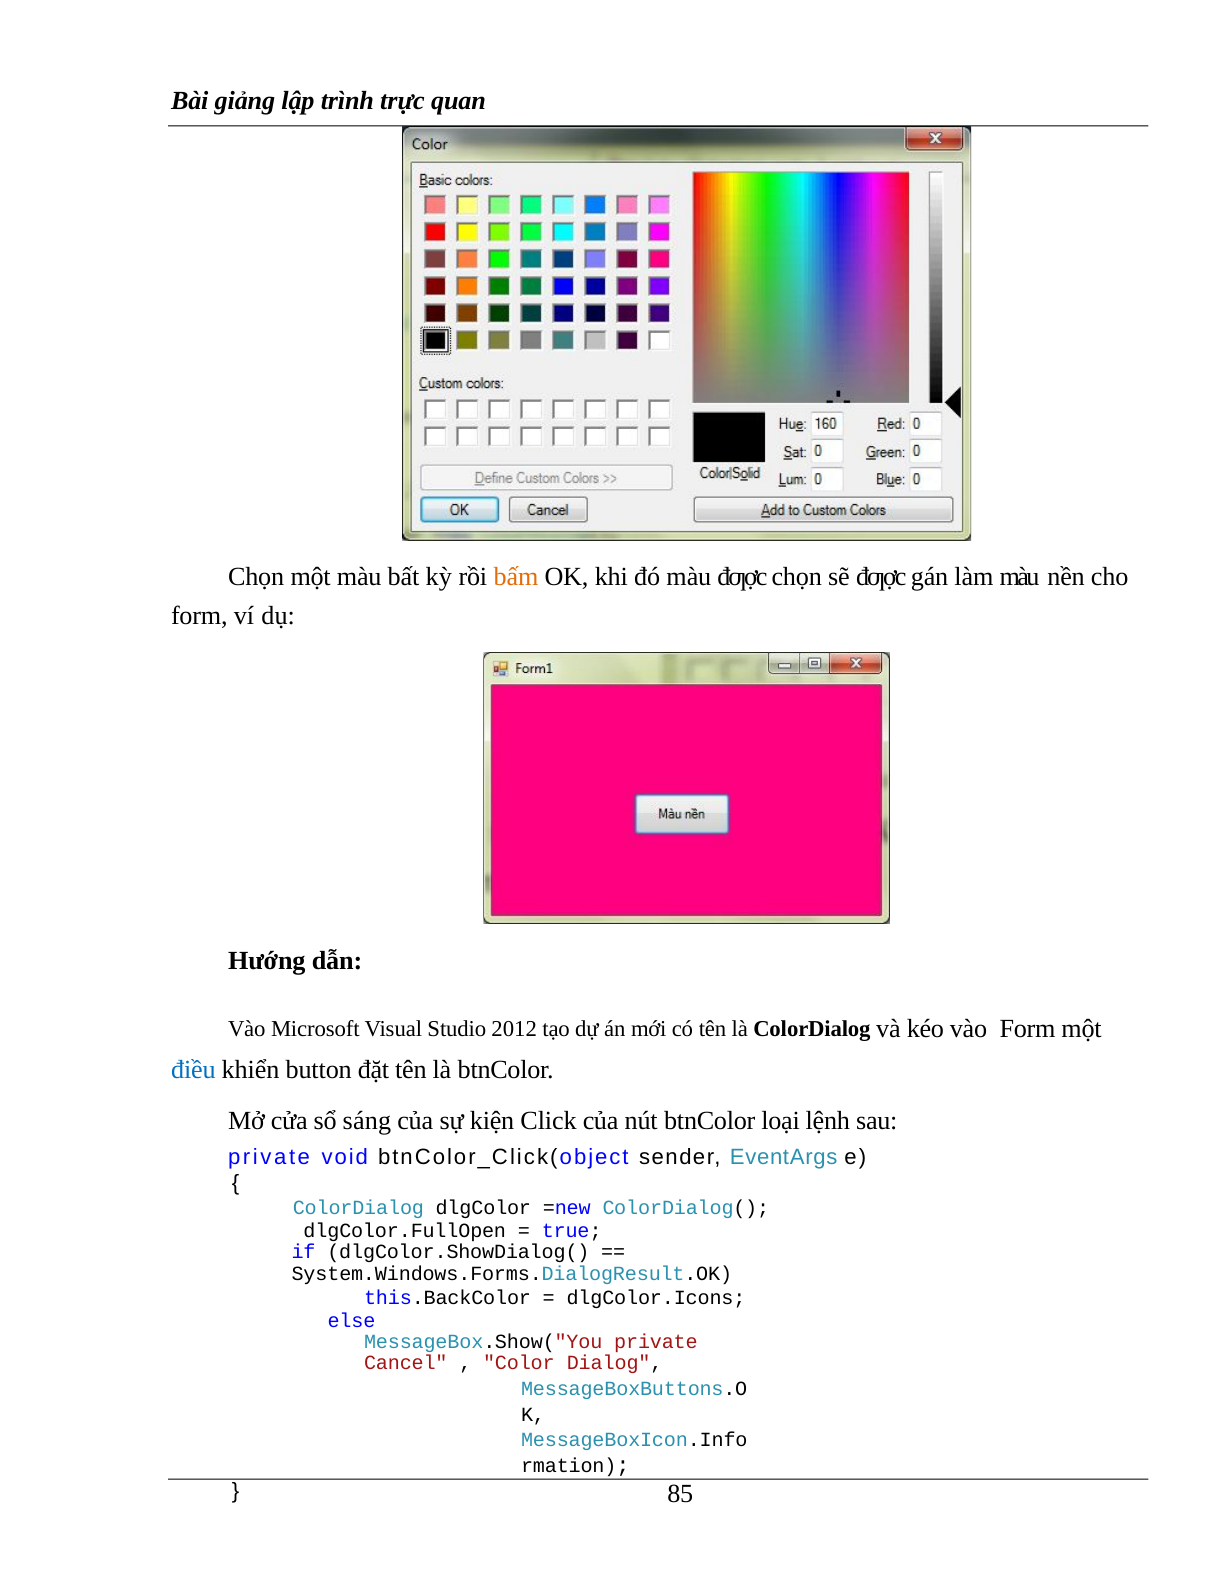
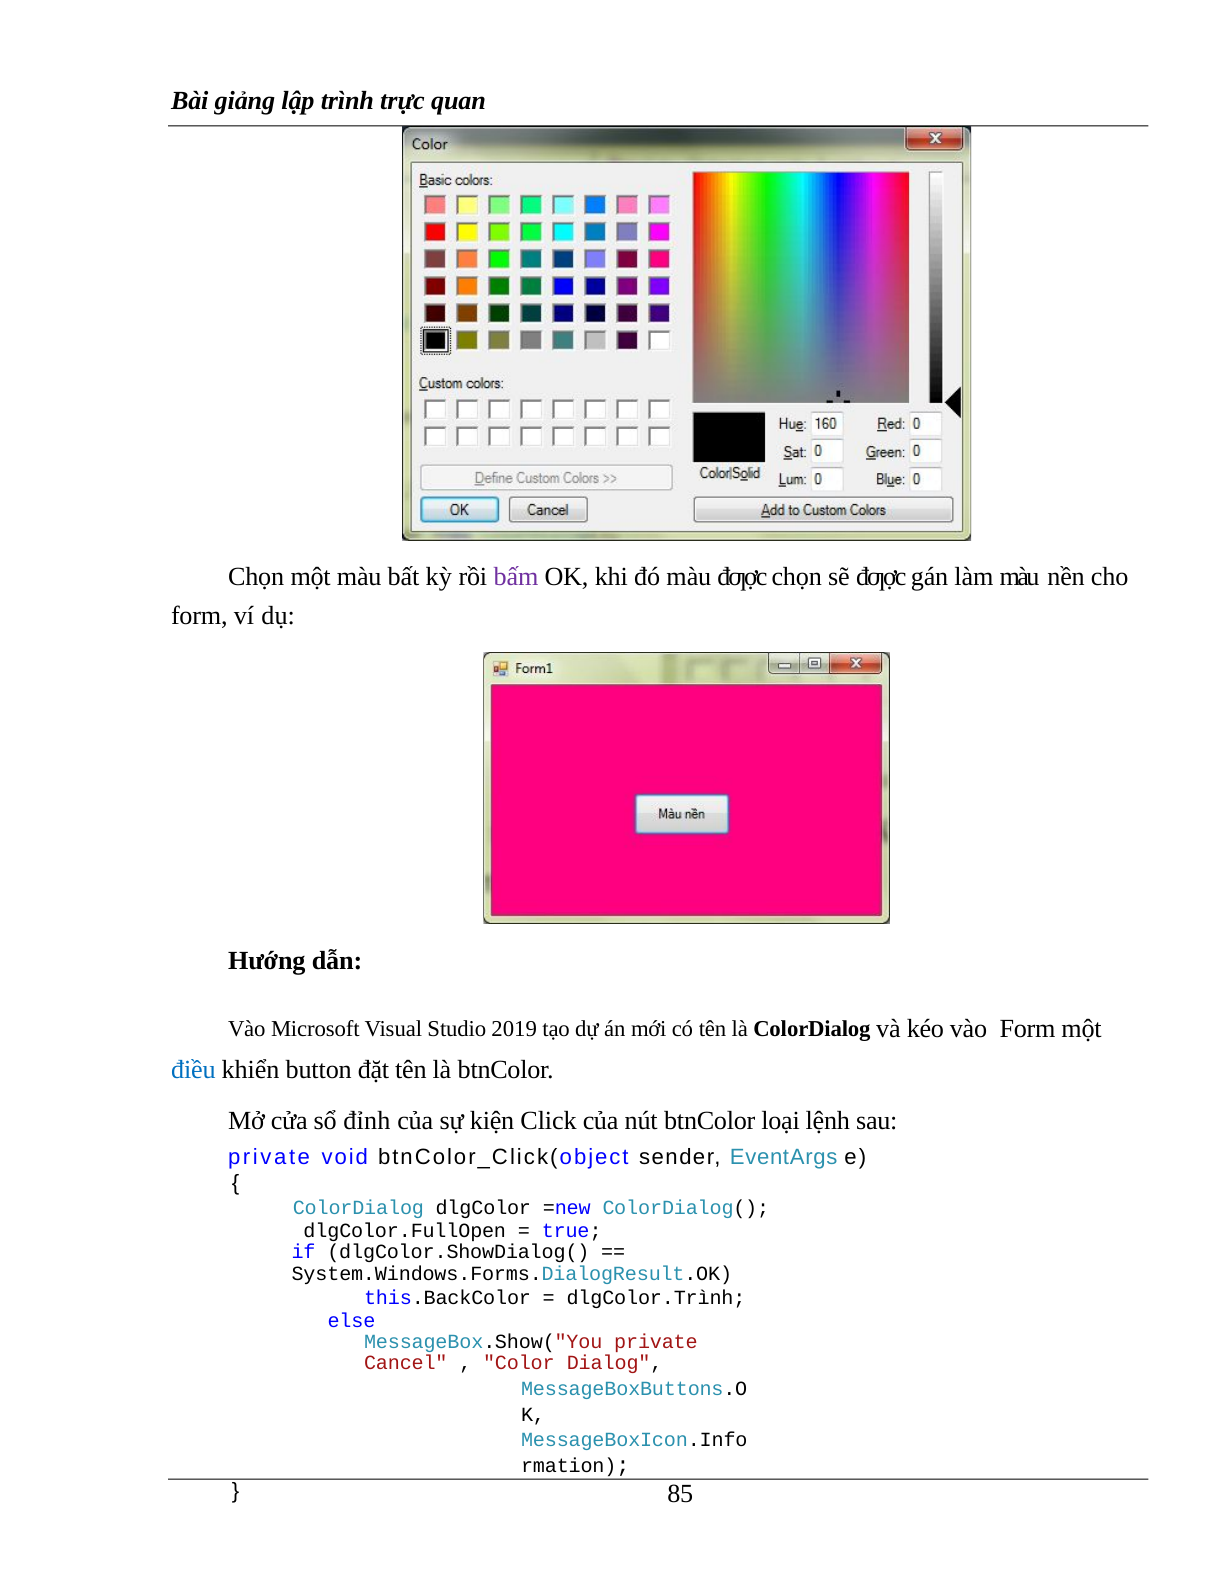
bấm colour: orange -> purple (516, 577)
2012: 2012 -> 2019 (514, 1029)
sáng: sáng -> đỉnh (367, 1121)
dlgColor.Icons: dlgColor.Icons -> dlgColor.Trình (656, 1298)
